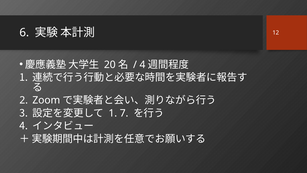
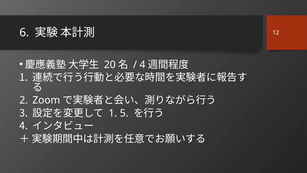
7: 7 -> 5 (124, 113)
